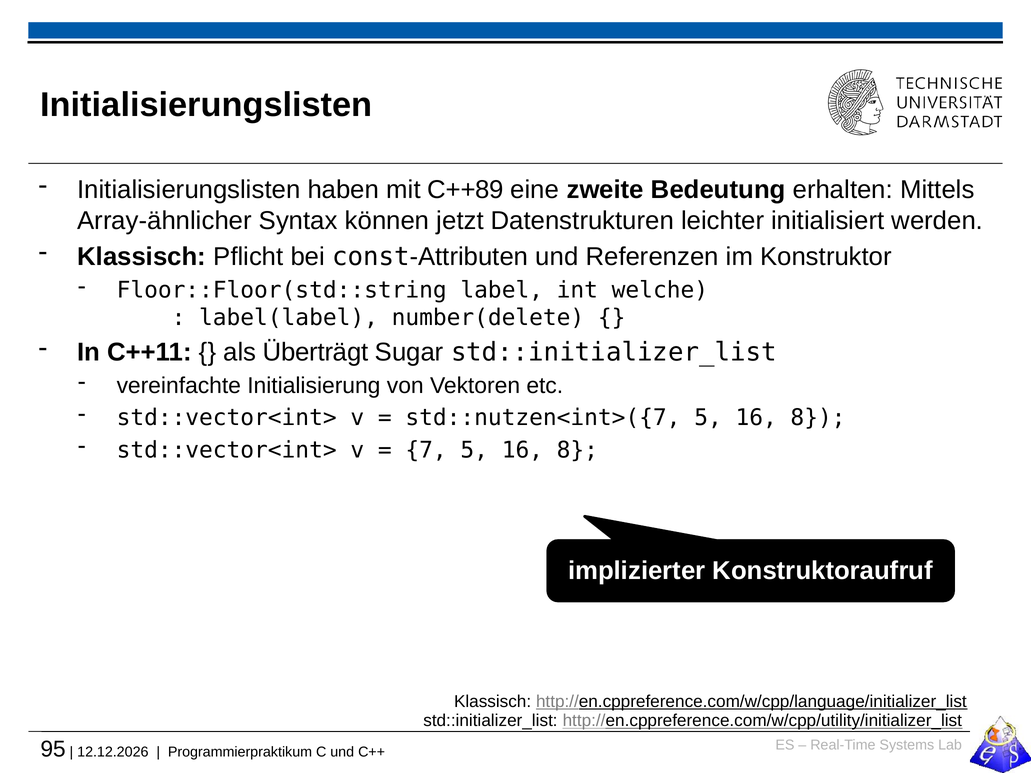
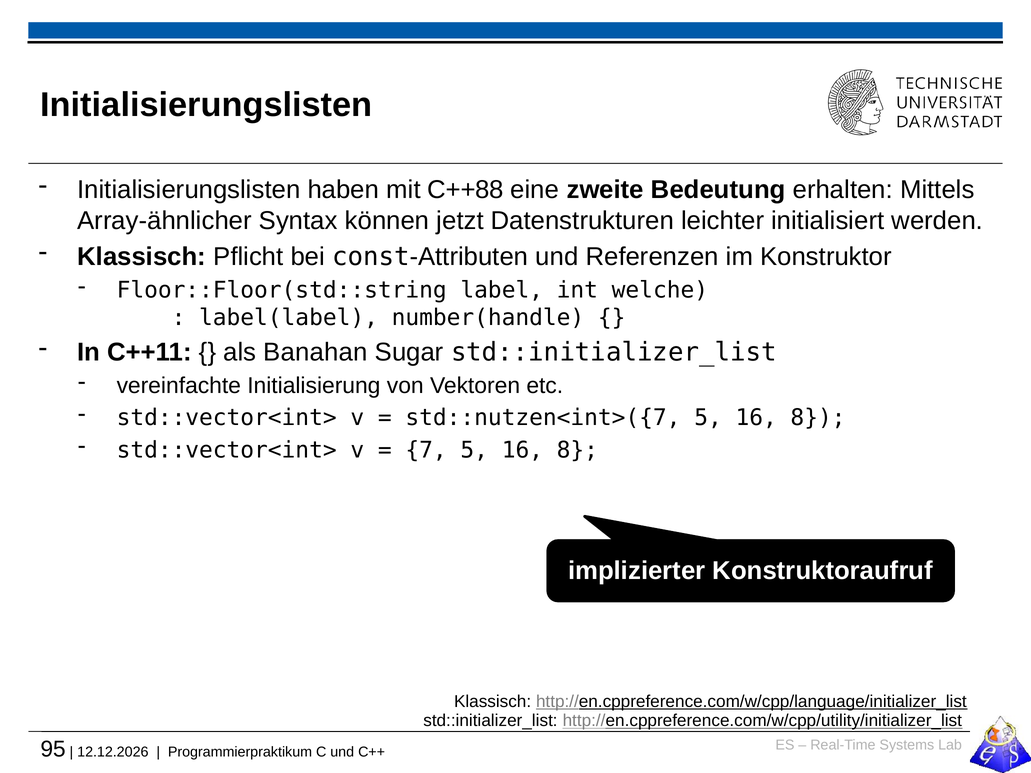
C++89: C++89 -> C++88 (466, 190)
number(delete: number(delete -> number(handle (488, 318)
Überträgt: Überträgt -> Banahan (315, 352)
